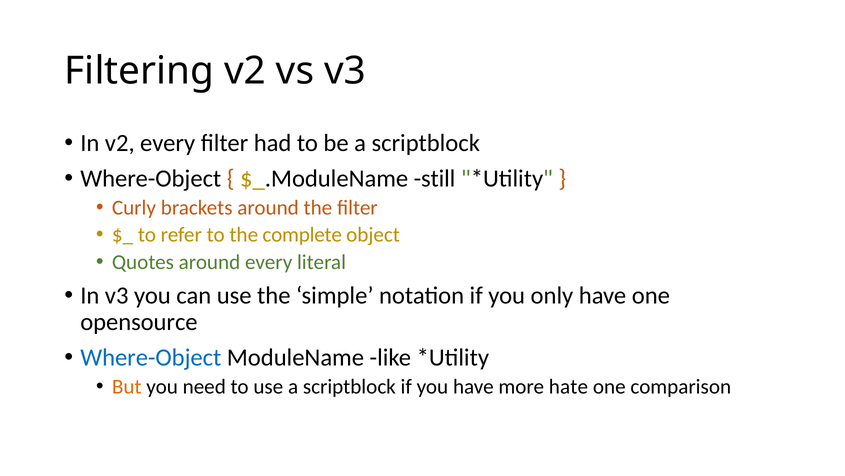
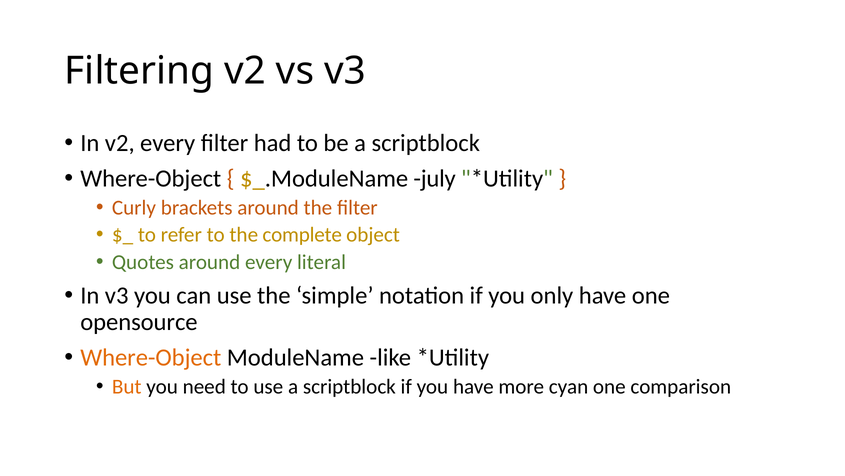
still: still -> july (435, 178)
Where-Object colour: blue -> orange (151, 357)
hate: hate -> cyan (569, 386)
